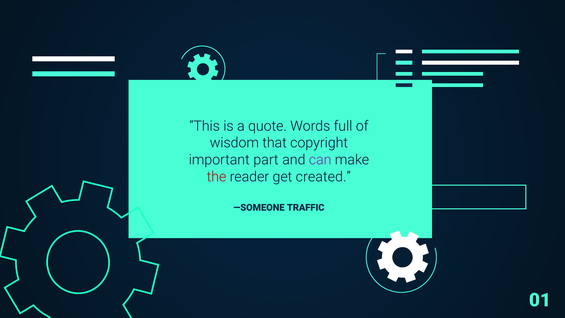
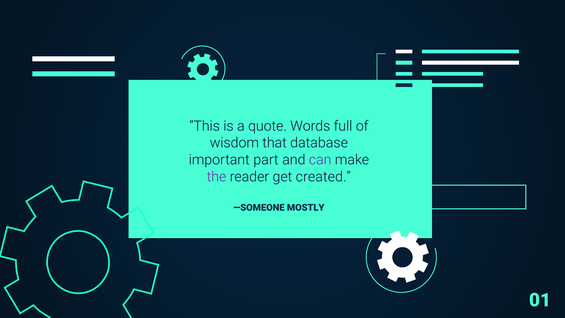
copyright: copyright -> database (319, 143)
the colour: red -> purple (217, 177)
TRAFFIC: TRAFFIC -> MOSTLY (306, 208)
